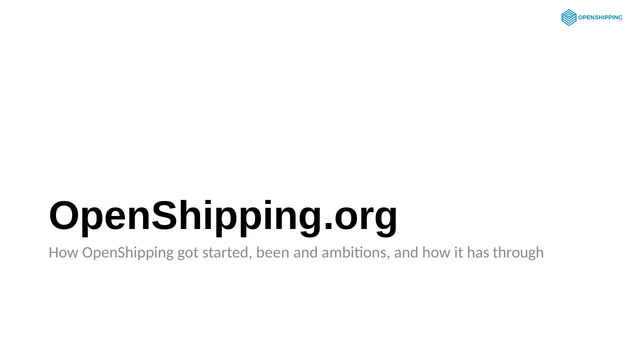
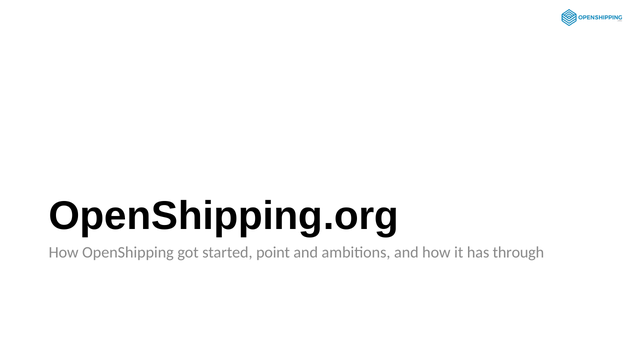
been: been -> point (273, 253)
